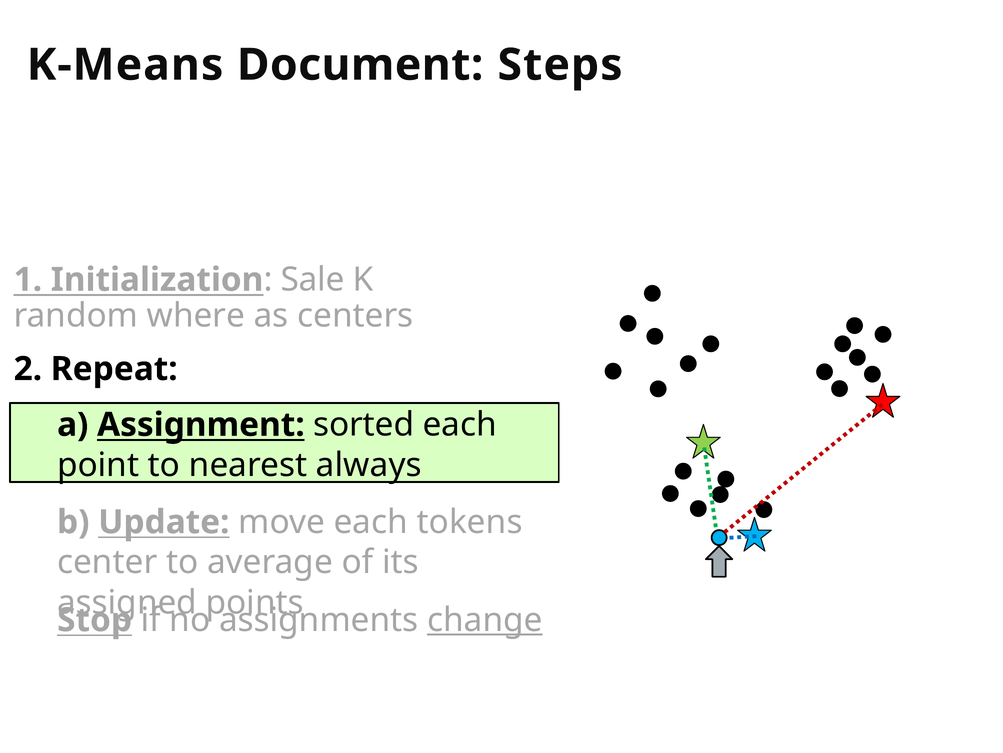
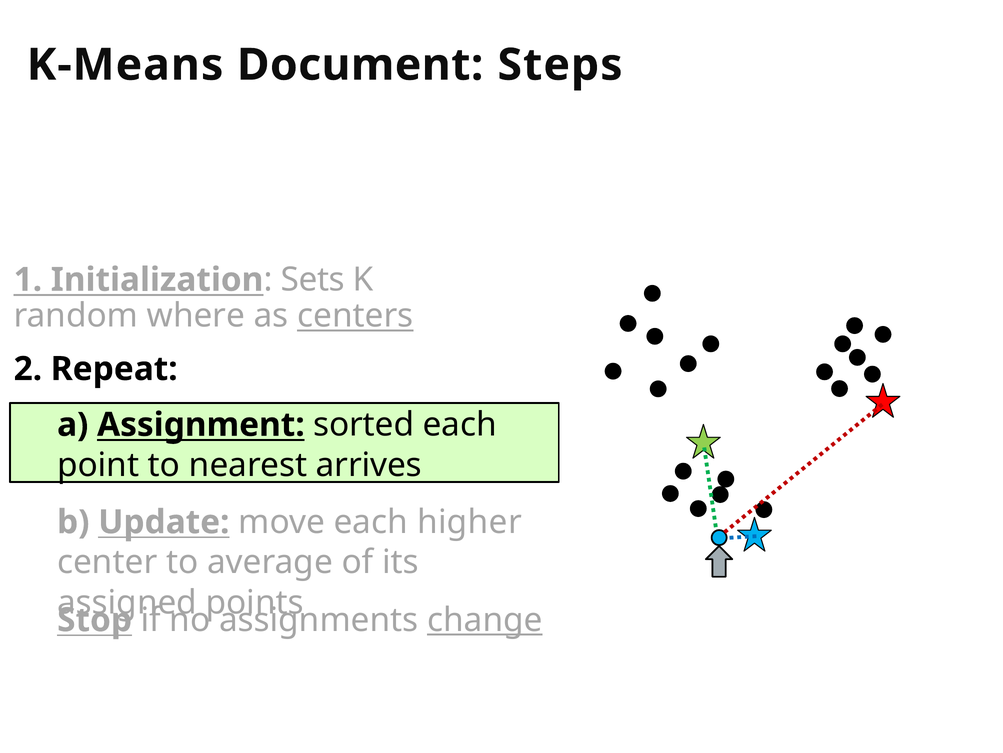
Sale: Sale -> Sets (313, 280)
centers underline: none -> present (355, 316)
always: always -> arrives (369, 465)
tokens: tokens -> higher (469, 522)
